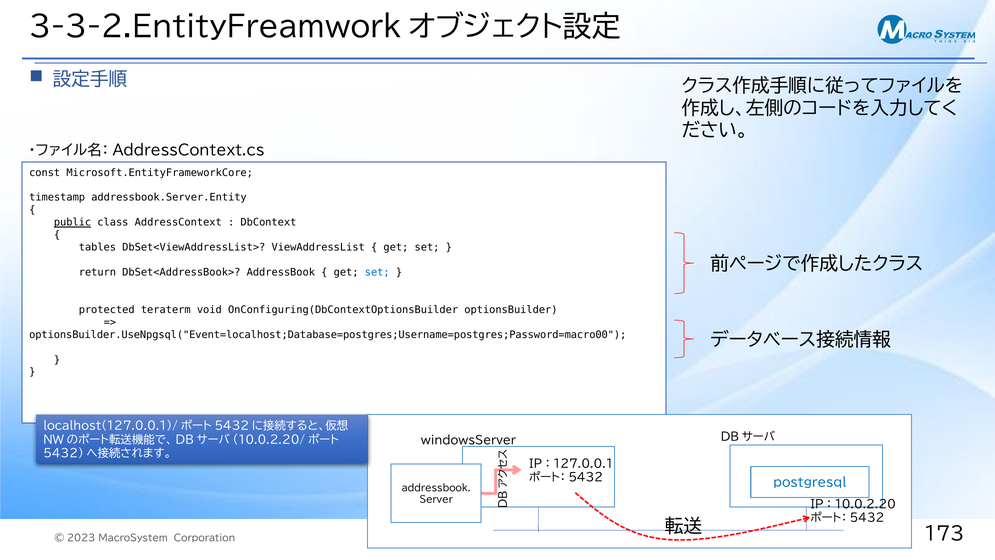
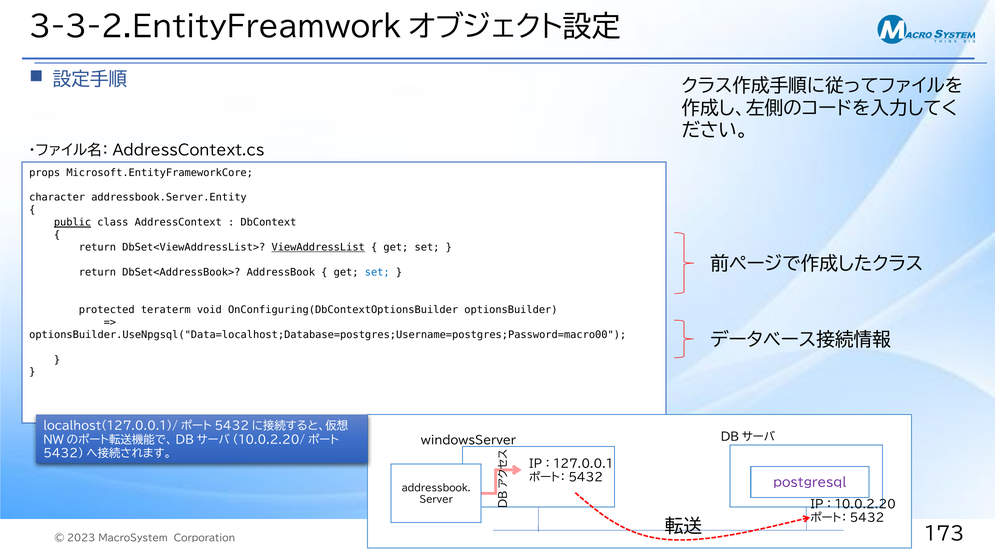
const: const -> props (45, 173)
timestamp: timestamp -> character (57, 197)
tables: tables -> return (97, 247)
ViewAddressList underline: none -> present (318, 247)
optionsBuilder.UseNpgsql("Event=localhost;Database=postgres;Username=postgres;Password=macro00: optionsBuilder.UseNpgsql("Event=localhost;Database=postgres;Username=postgres;Password=macro00 -> optionsBuilder.UseNpgsql("Data=localhost;Database=postgres;Username=postgres;Password=macro00 (328, 334)
postgresql colour: blue -> purple (810, 483)
